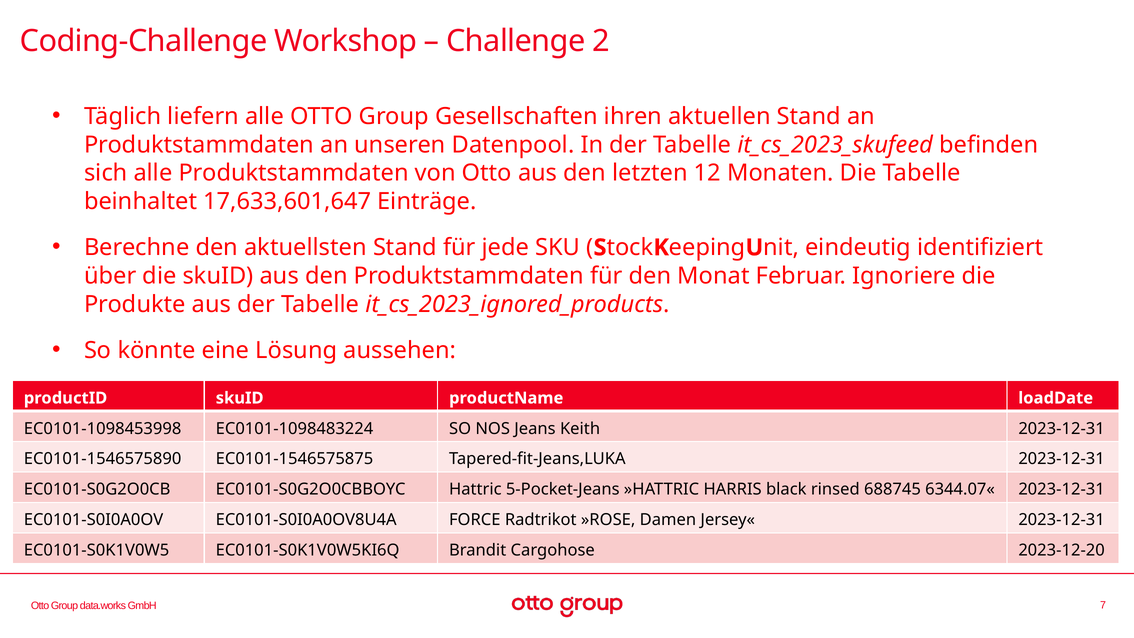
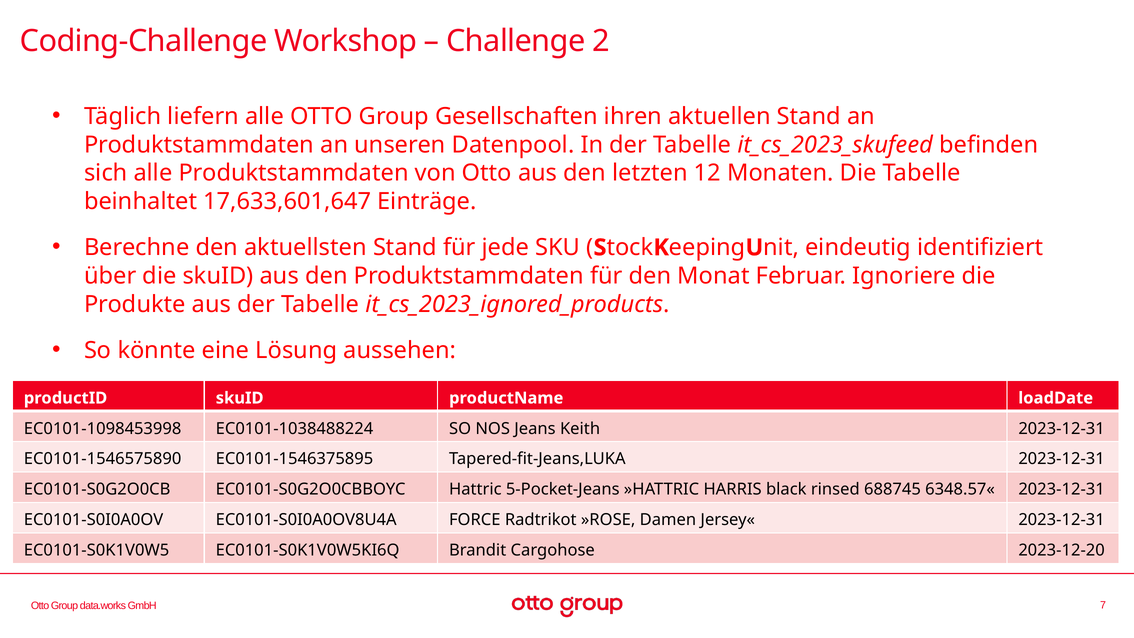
EC0101-1098483224: EC0101-1098483224 -> EC0101-1038488224 (295, 428)
EC0101-1546575875: EC0101-1546575875 -> EC0101-1546375895 (295, 459)
6344.07«: 6344.07« -> 6348.57« (960, 489)
